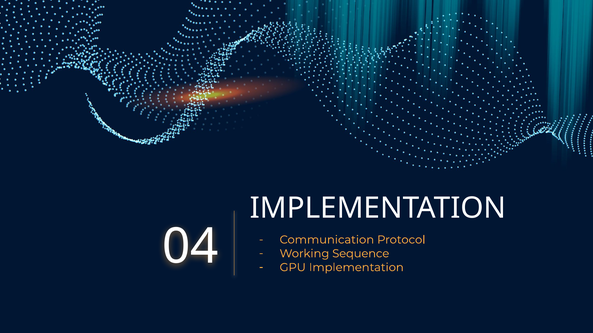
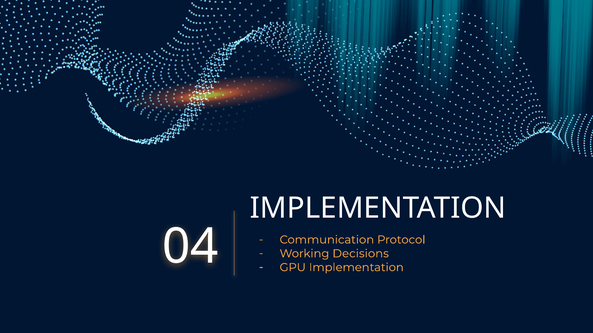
Sequence: Sequence -> Decisions (361, 254)
